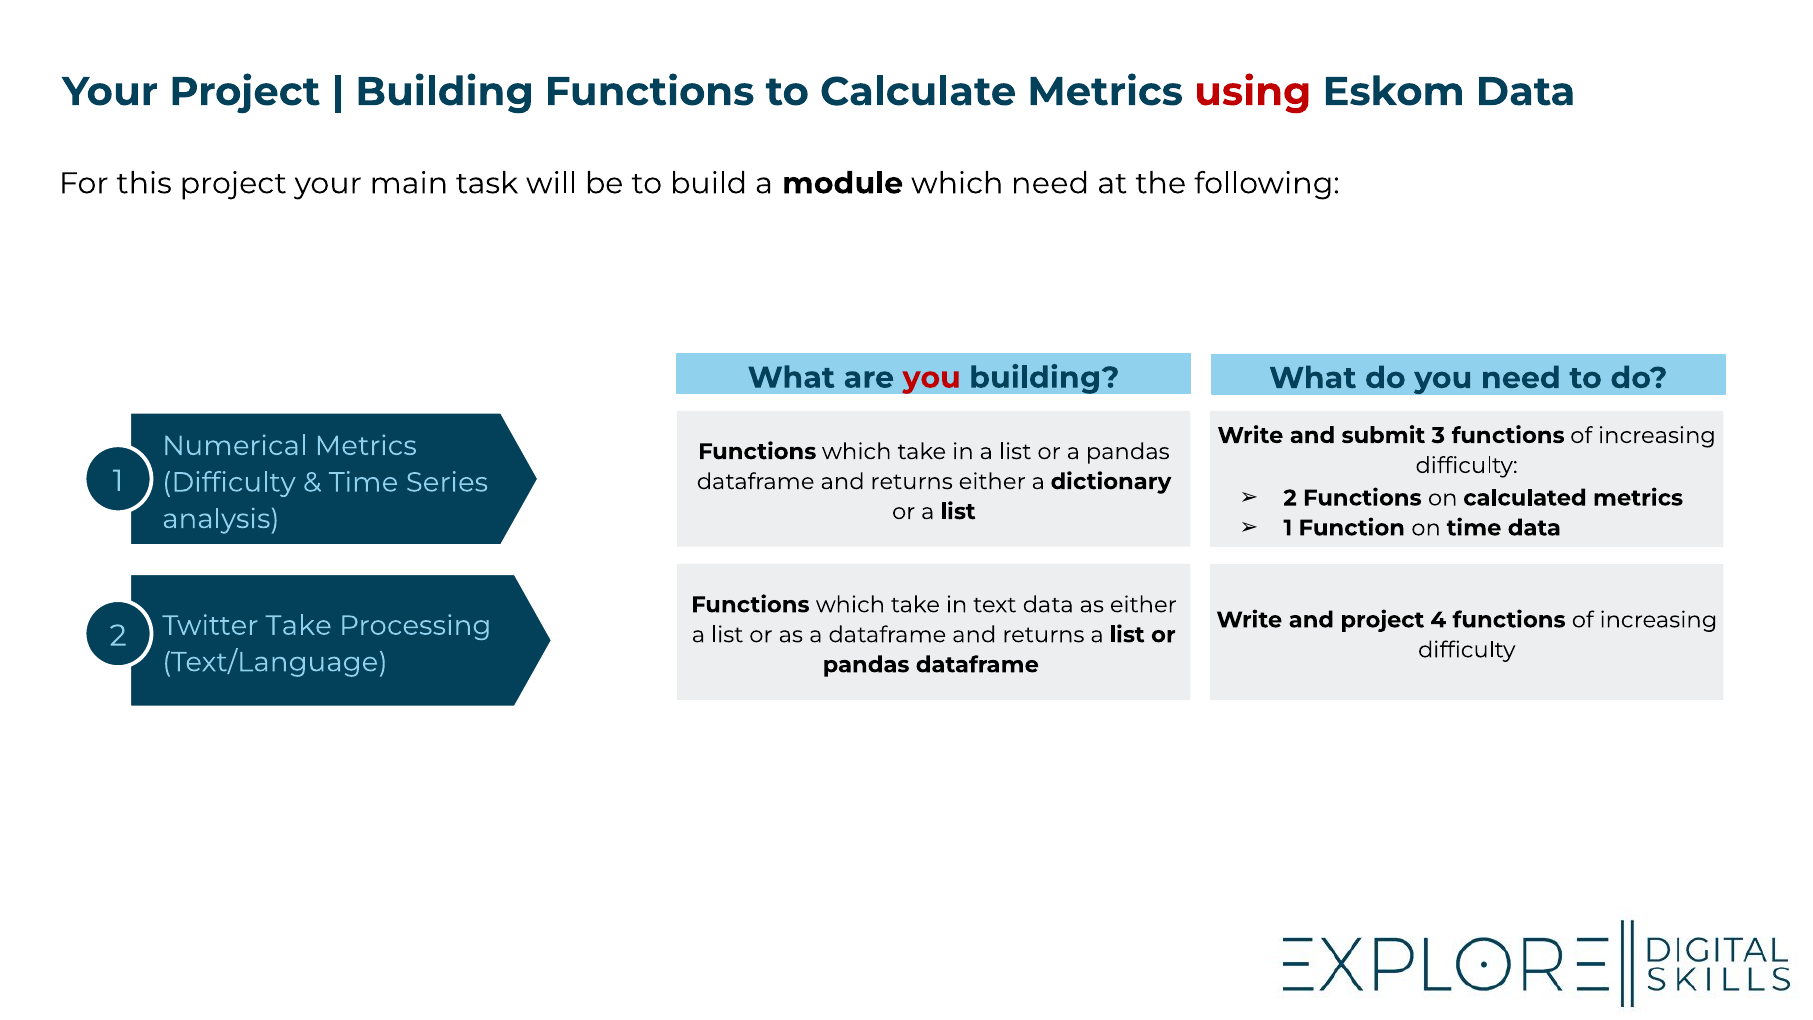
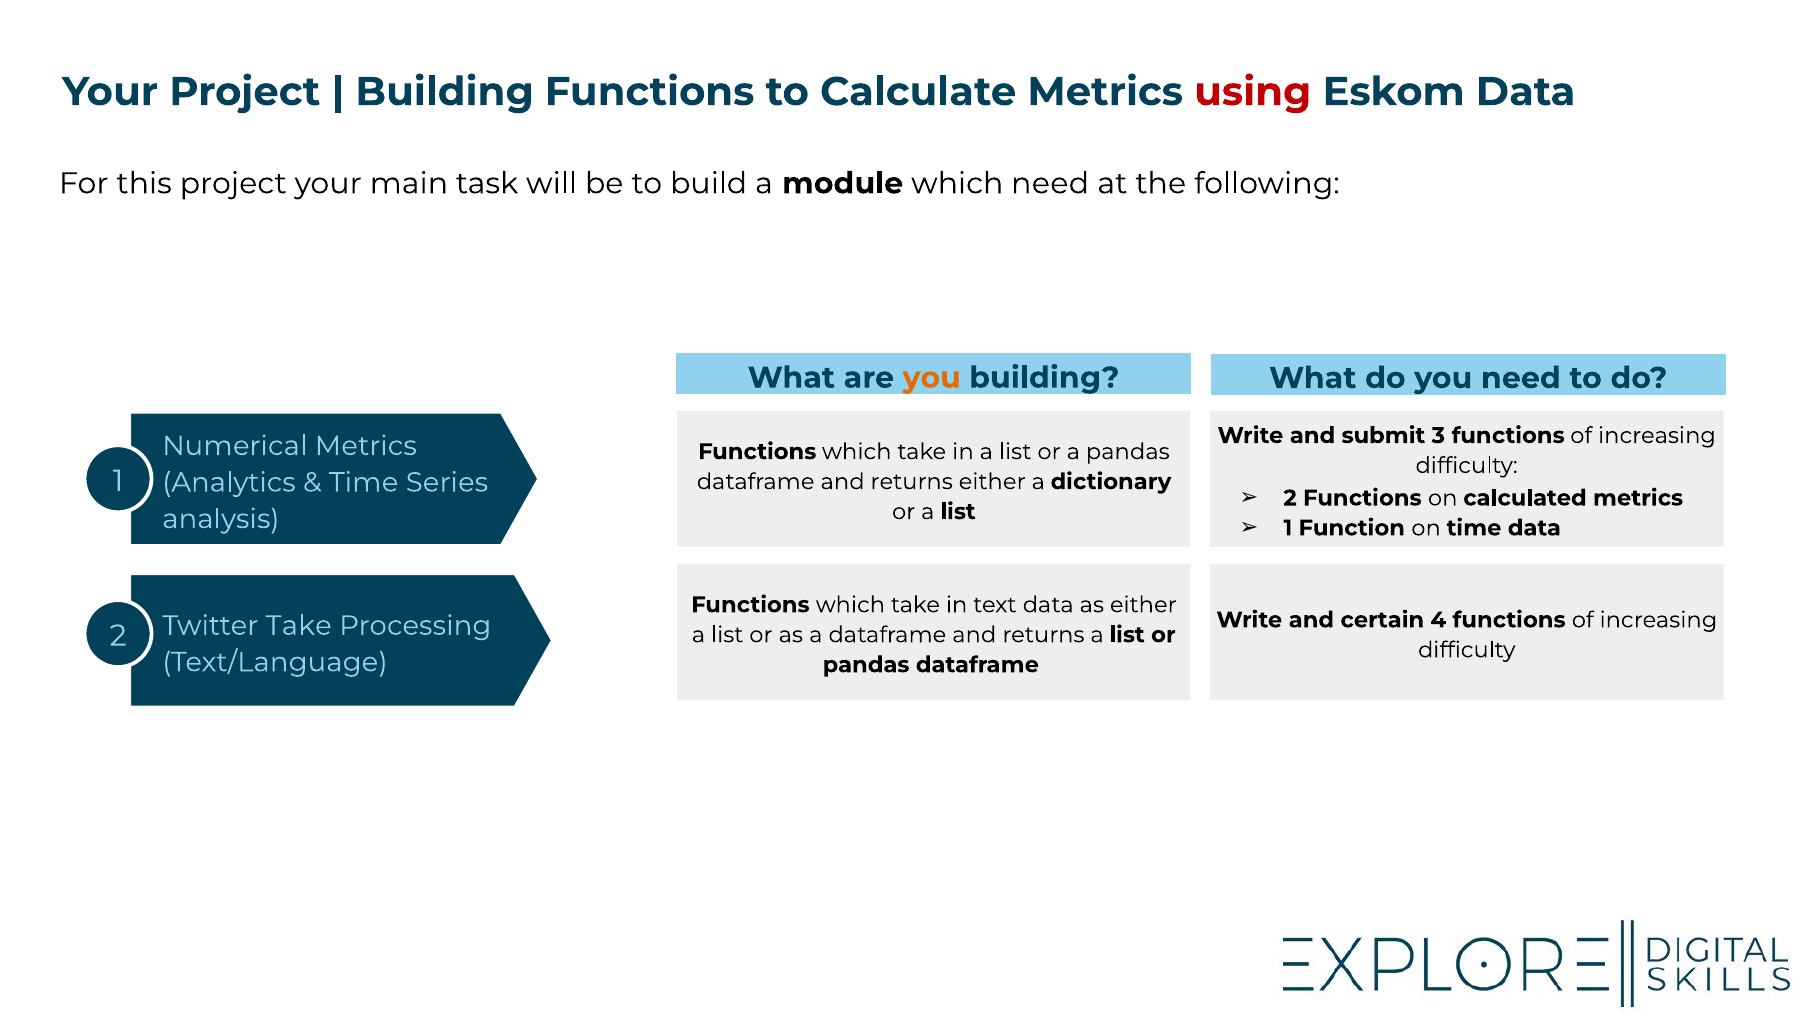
you colour: red -> orange (932, 378)
Difficulty: Difficulty -> Analytics (229, 482)
and project: project -> certain (1382, 620)
